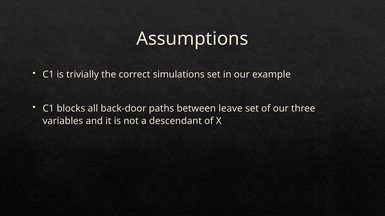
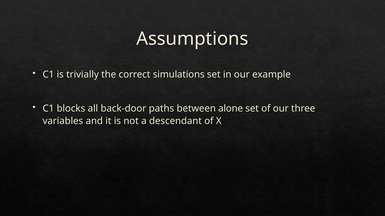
leave: leave -> alone (231, 109)
